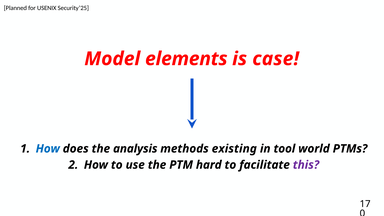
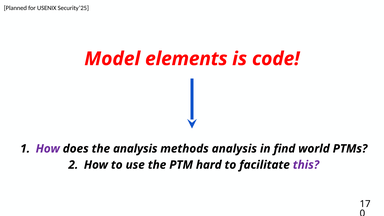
case: case -> code (276, 59)
How colour: blue -> purple (48, 149)
methods existing: existing -> analysis (234, 149)
tool: tool -> find (284, 149)
